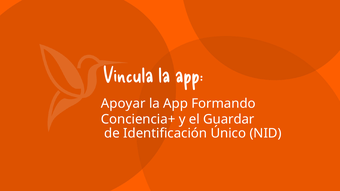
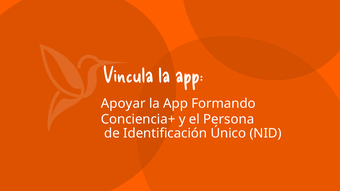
Guardar: Guardar -> Persona (229, 119)
